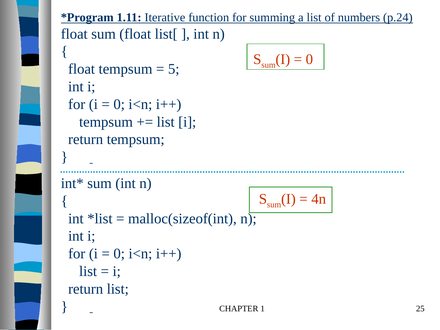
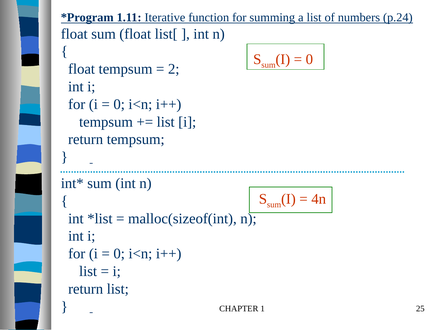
5: 5 -> 2 (174, 69)
